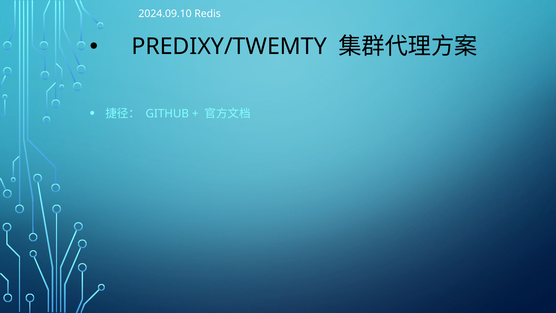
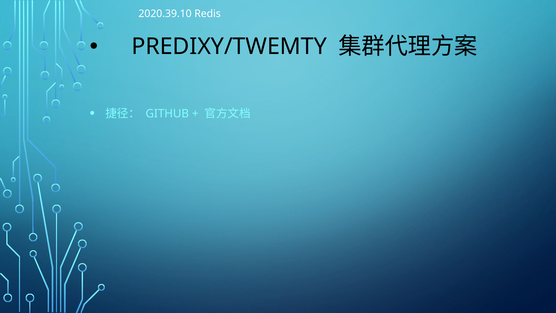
2024.09.10: 2024.09.10 -> 2020.39.10 (165, 14)
